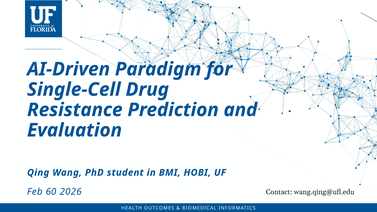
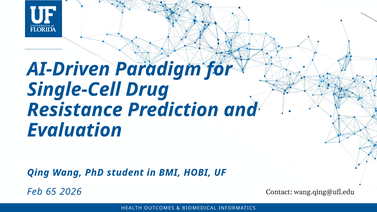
60: 60 -> 65 (51, 192)
